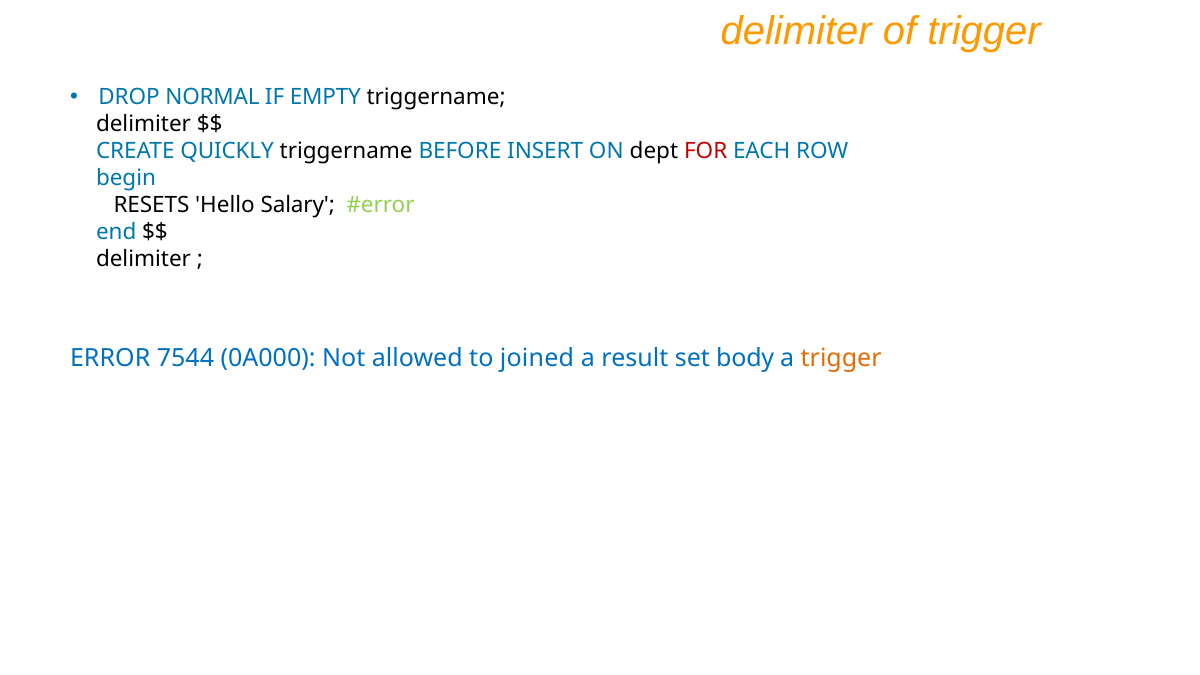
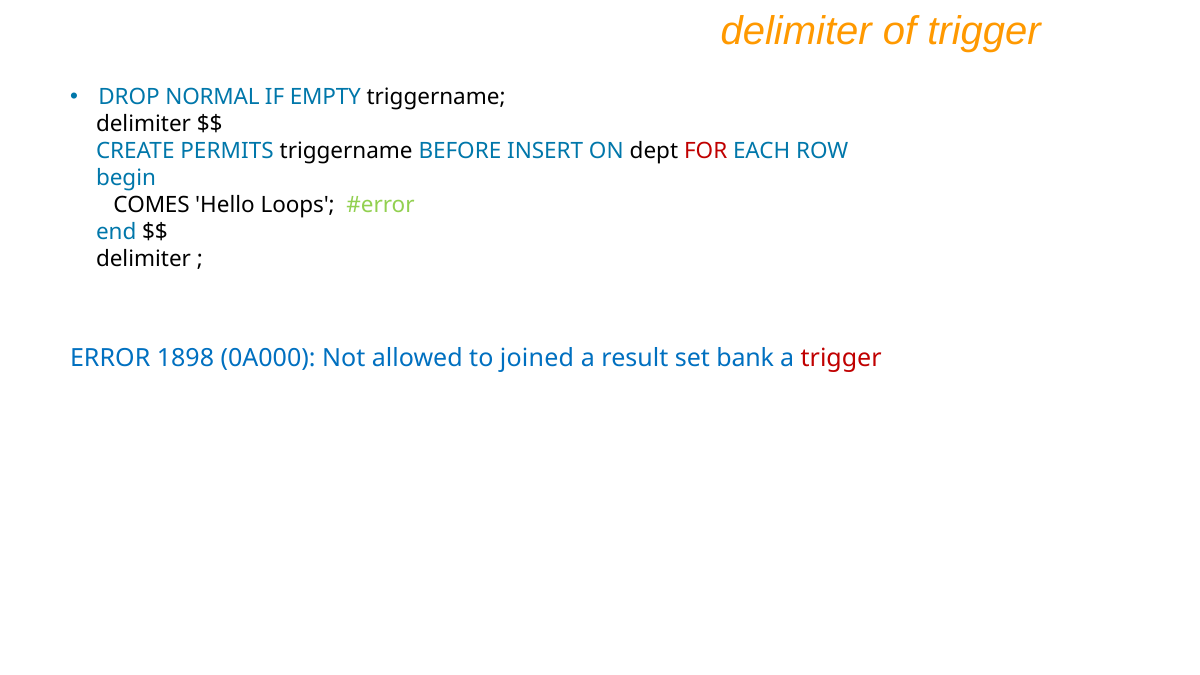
QUICKLY: QUICKLY -> PERMITS (227, 151)
RESETS: RESETS -> COMES (152, 205)
Salary: Salary -> Loops (298, 205)
7544: 7544 -> 1898 (185, 359)
body: body -> bank (745, 359)
trigger colour: orange -> red (841, 359)
